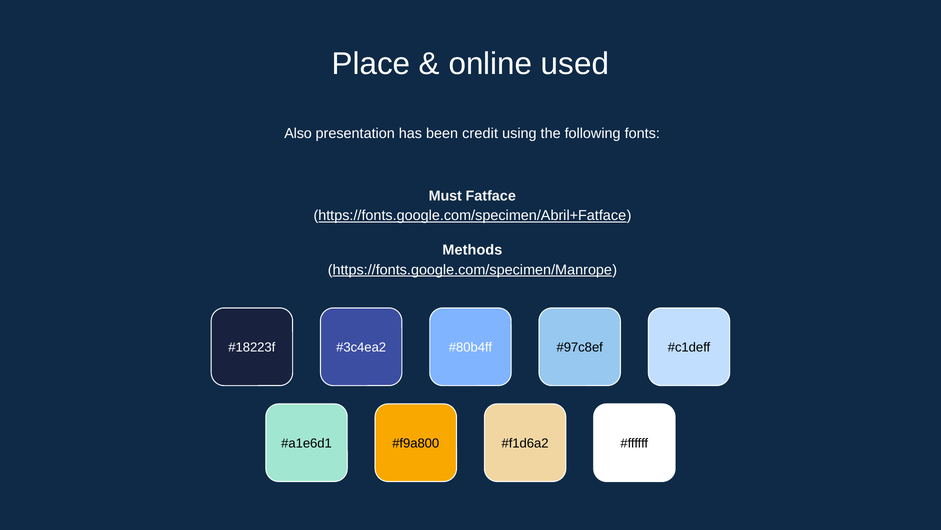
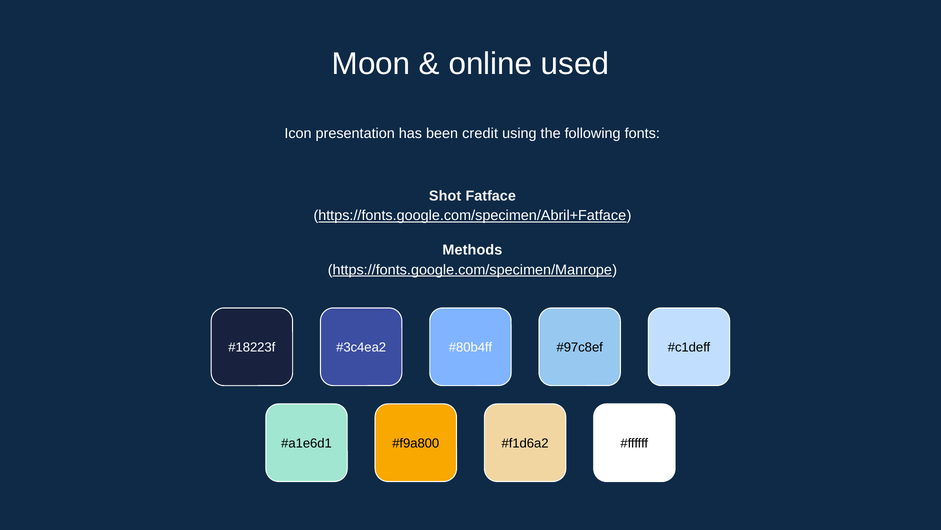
Place: Place -> Moon (371, 64)
Also: Also -> Icon (298, 134)
Must: Must -> Shot (445, 196)
